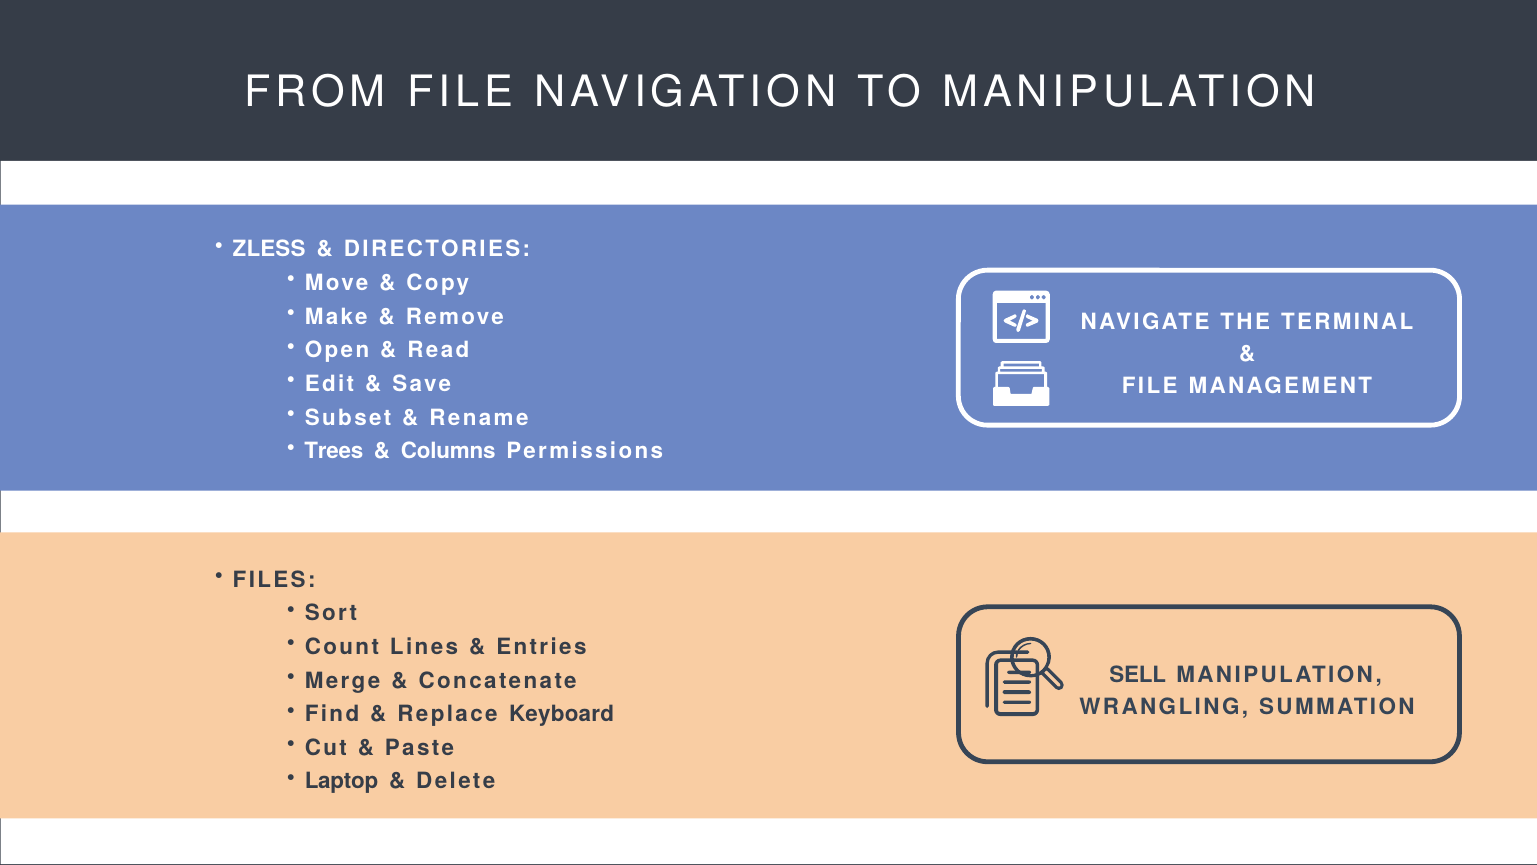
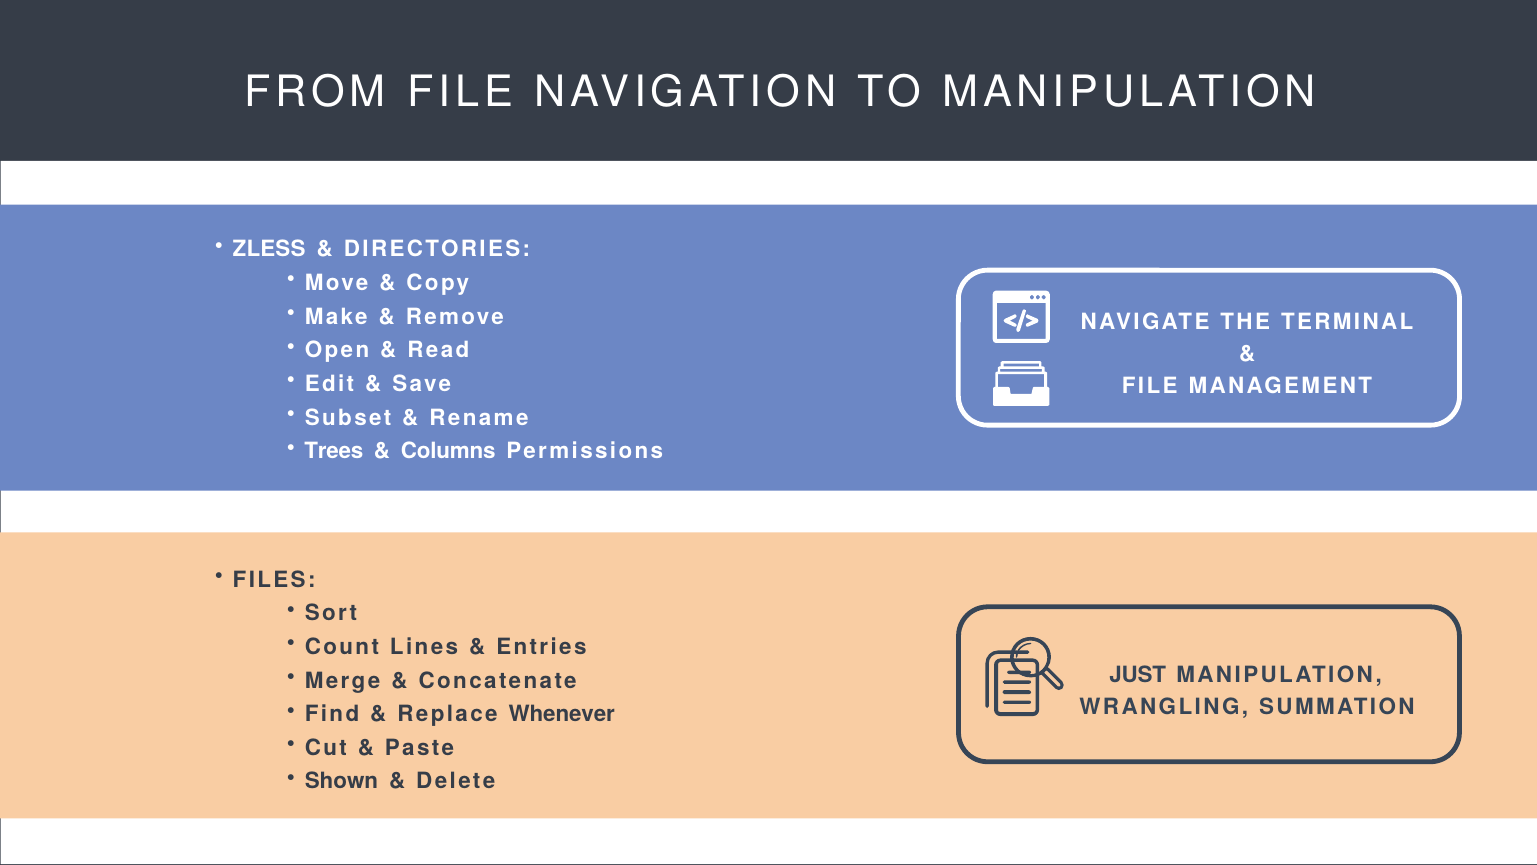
SELL: SELL -> JUST (1138, 675)
Keyboard: Keyboard -> Whenever (562, 714)
Laptop: Laptop -> Shown (341, 782)
